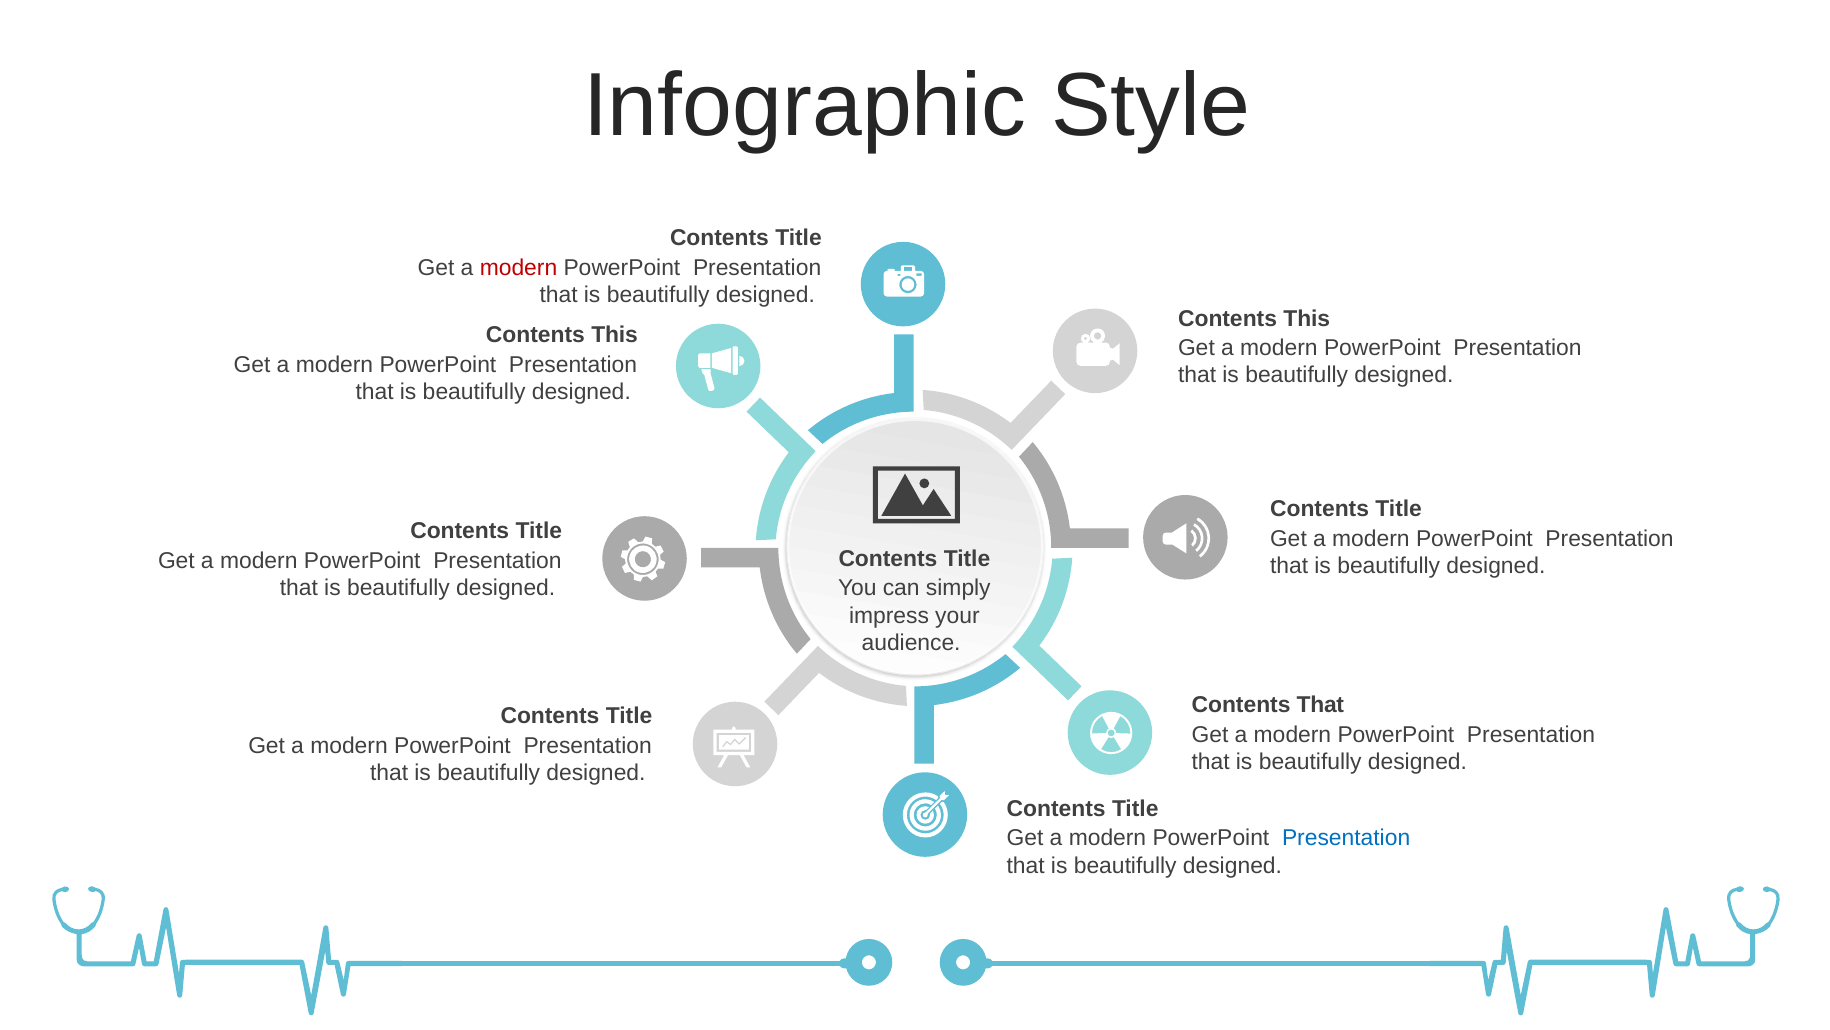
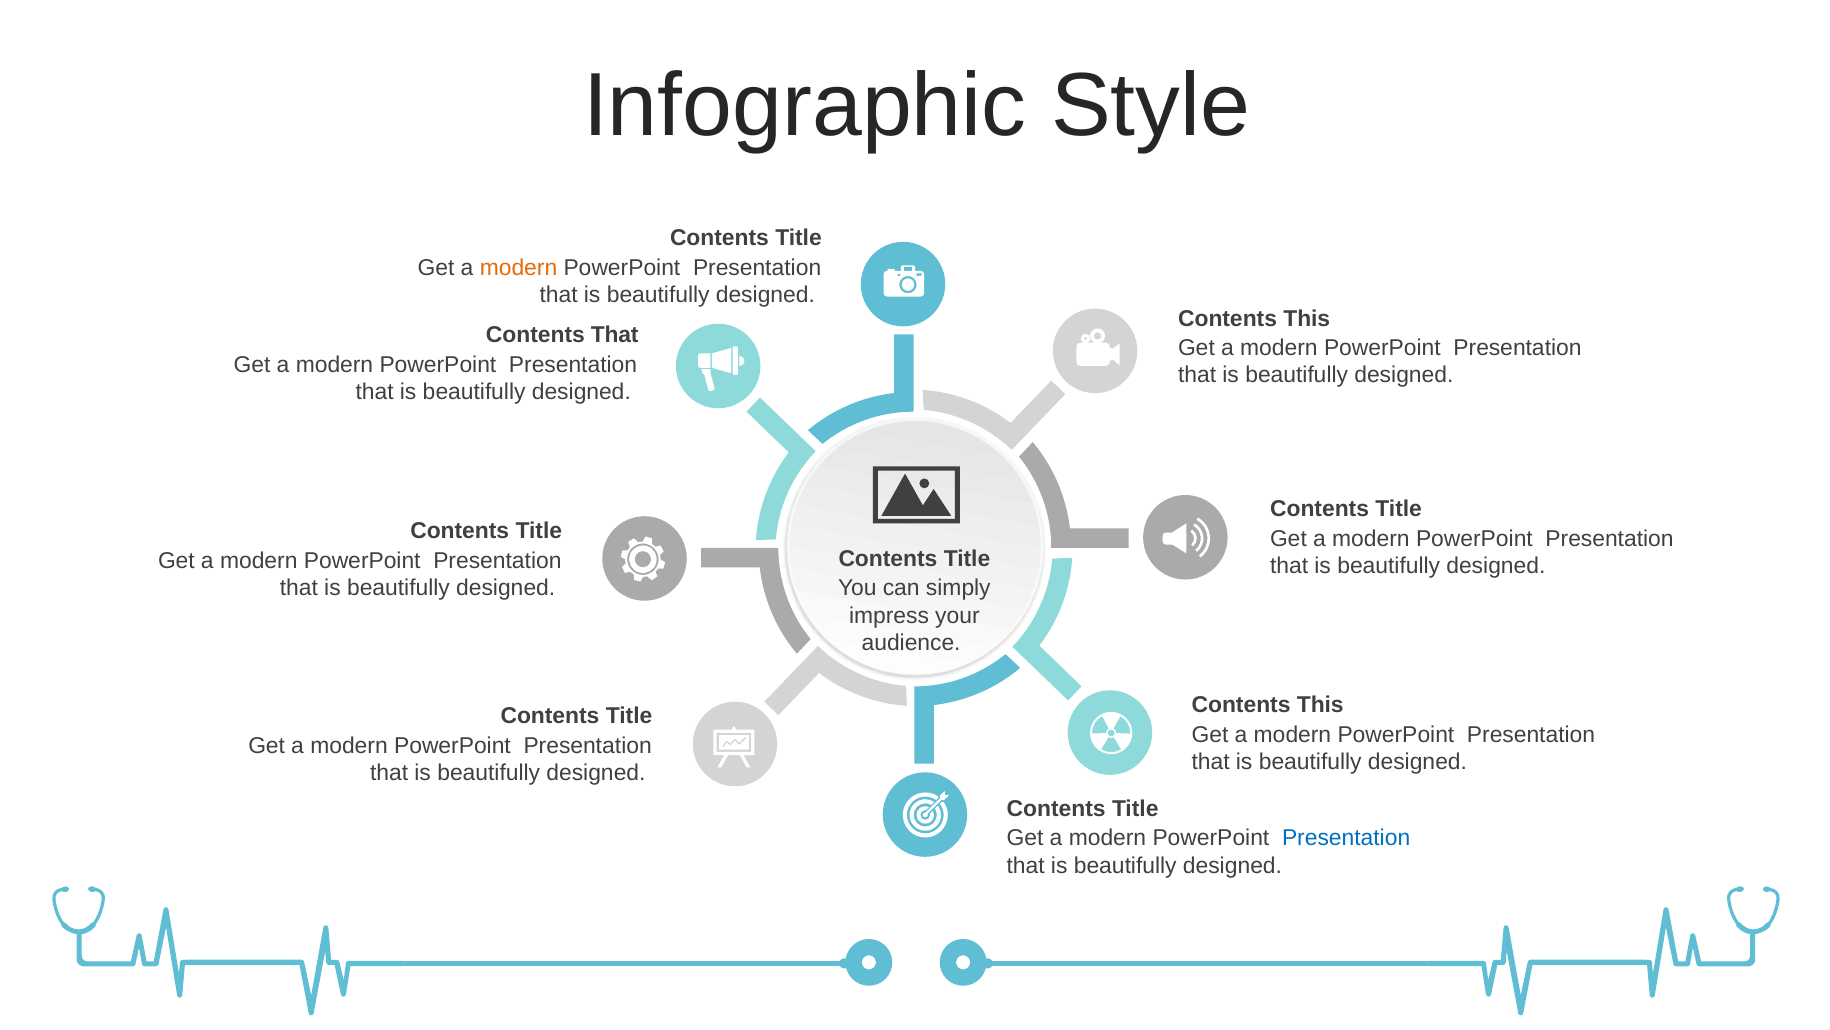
modern colour: red -> orange (519, 268)
This: This -> That (615, 335)
That: That -> This (1320, 705)
